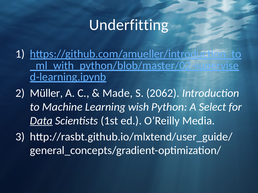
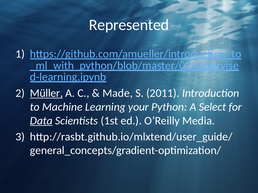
Underfitting: Underfitting -> Represented (129, 25)
Müller underline: none -> present (46, 93)
2062: 2062 -> 2011 (163, 93)
wish: wish -> your (138, 107)
